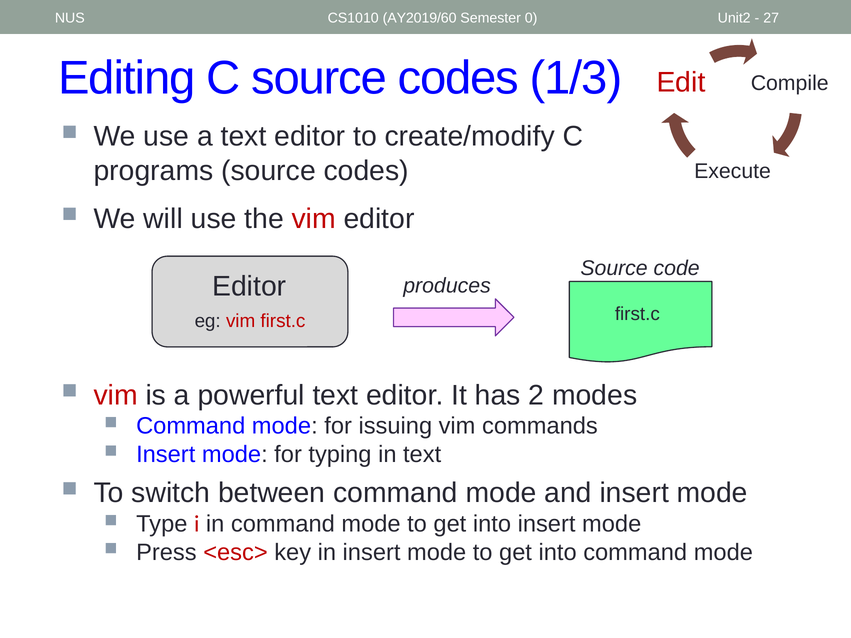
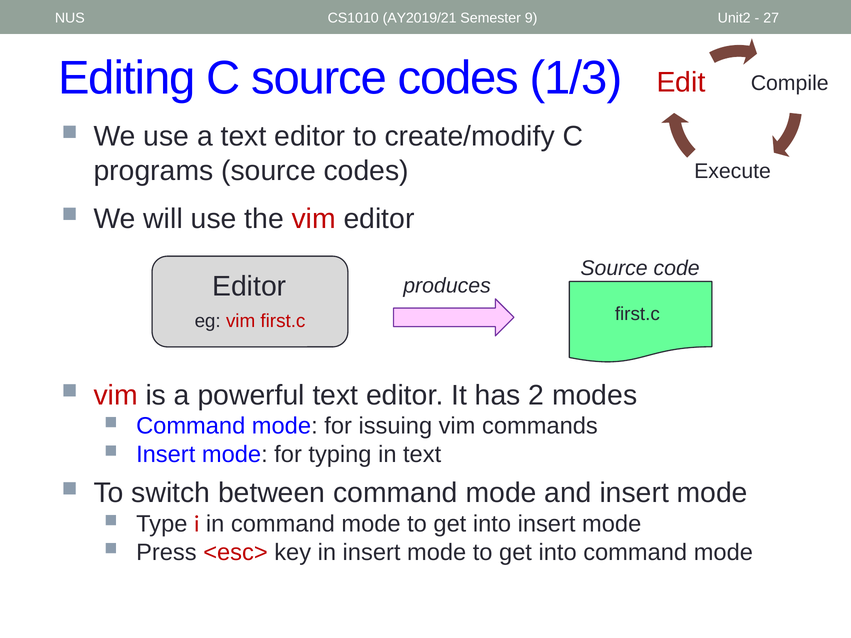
AY2019/60: AY2019/60 -> AY2019/21 (420, 18)
0: 0 -> 9 (531, 18)
